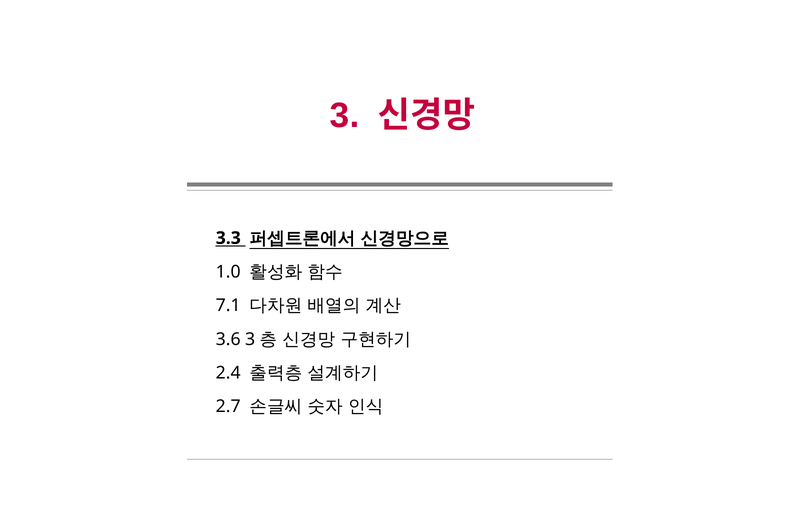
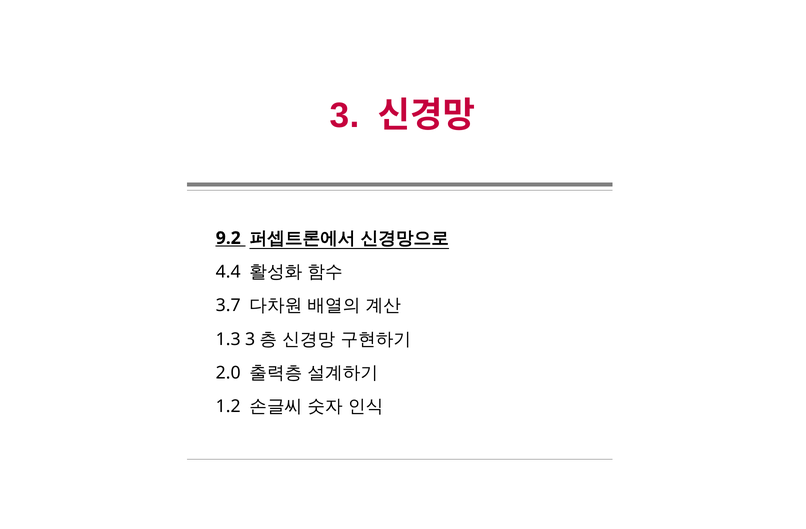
3.3: 3.3 -> 9.2 (228, 238)
1.0: 1.0 -> 4.4 (228, 272)
7.1: 7.1 -> 3.7 (228, 306)
3.6: 3.6 -> 1.3 (228, 339)
2.4: 2.4 -> 2.0 (228, 373)
2.7: 2.7 -> 1.2 (228, 407)
